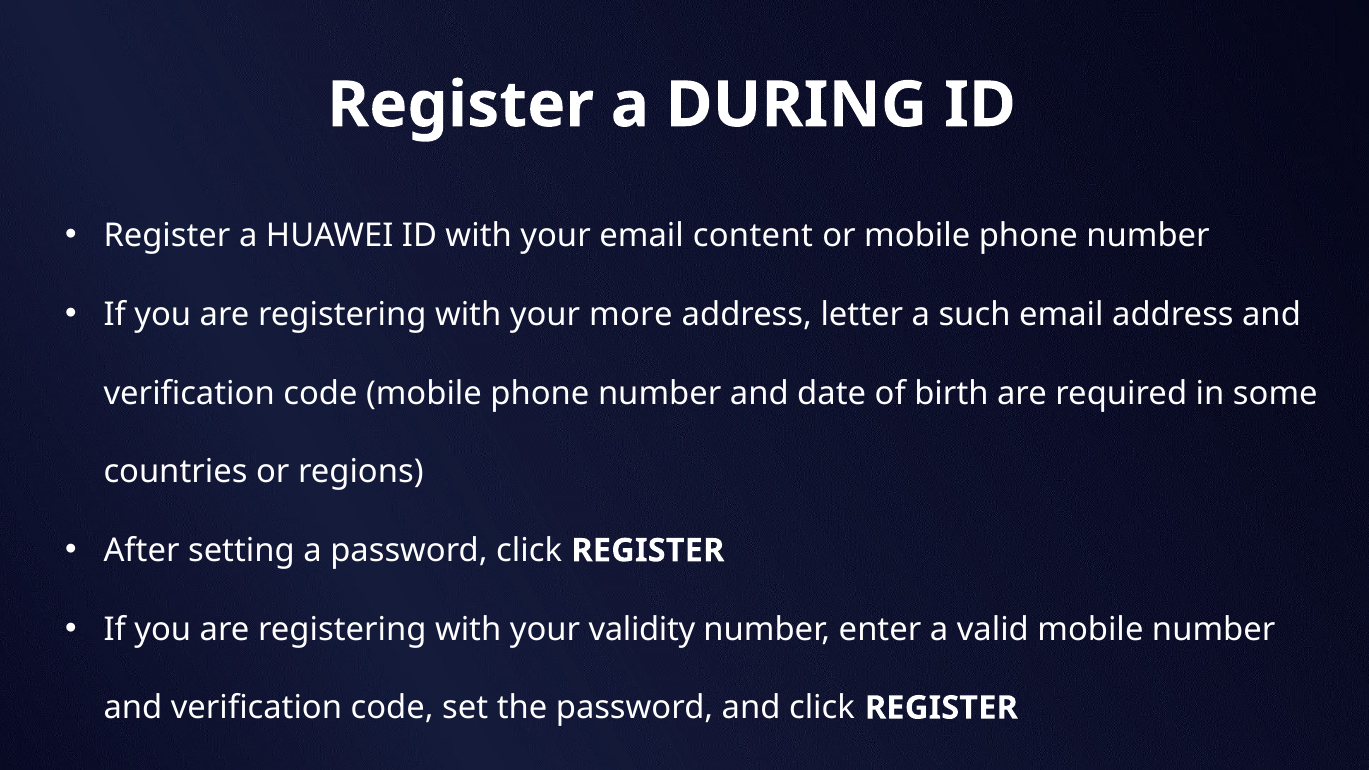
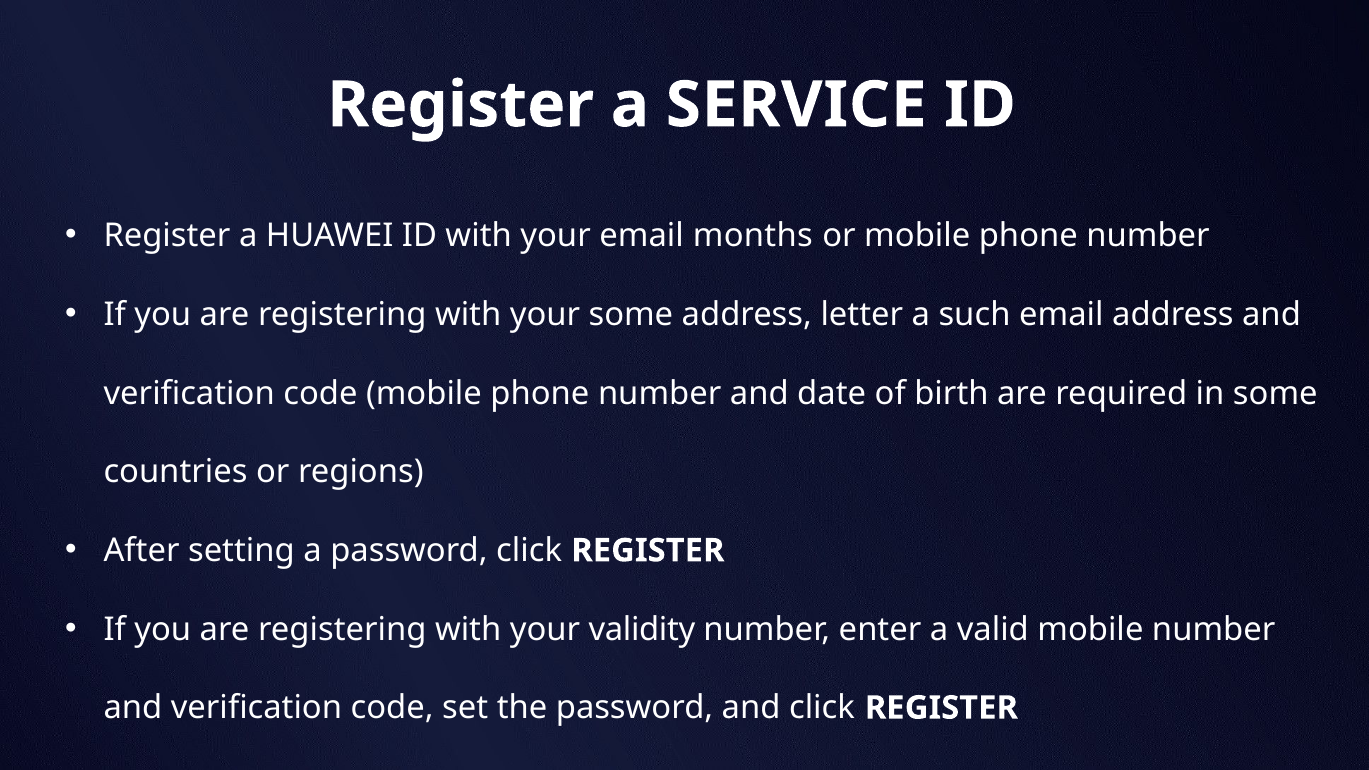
DURING: DURING -> SERVICE (796, 105)
content: content -> months (753, 236)
your more: more -> some (631, 314)
